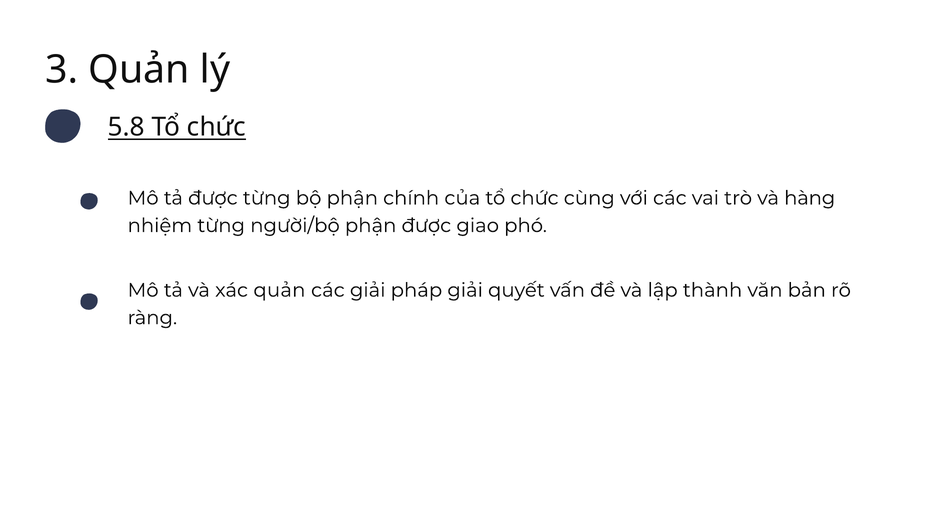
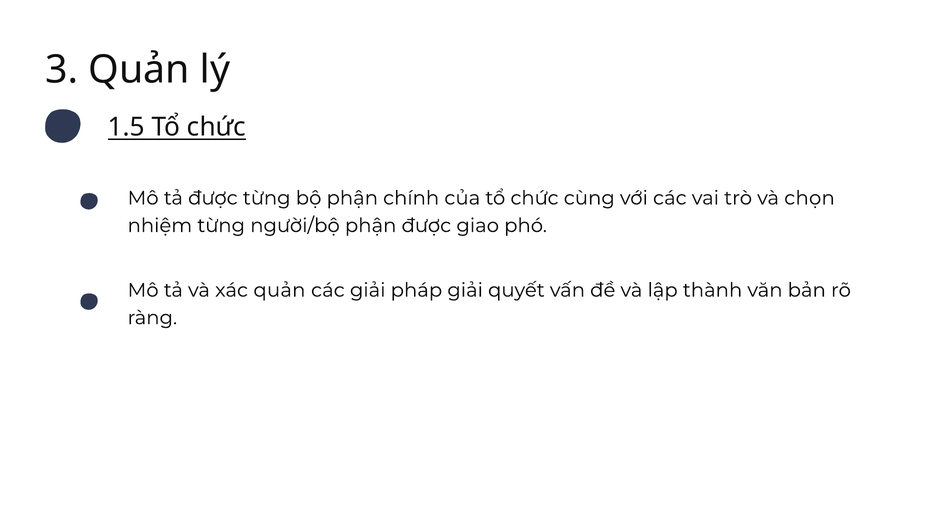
5.8: 5.8 -> 1.5 (126, 127)
hàng: hàng -> chọn (809, 198)
